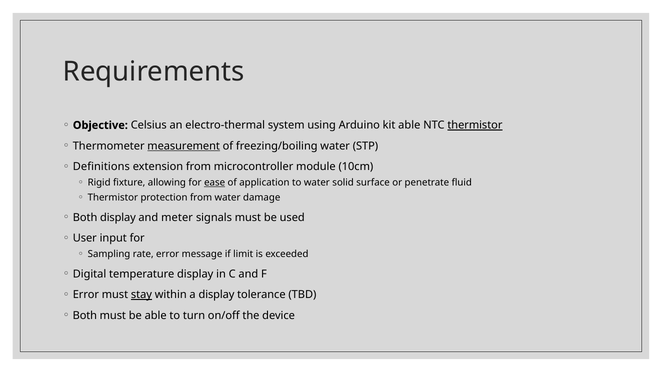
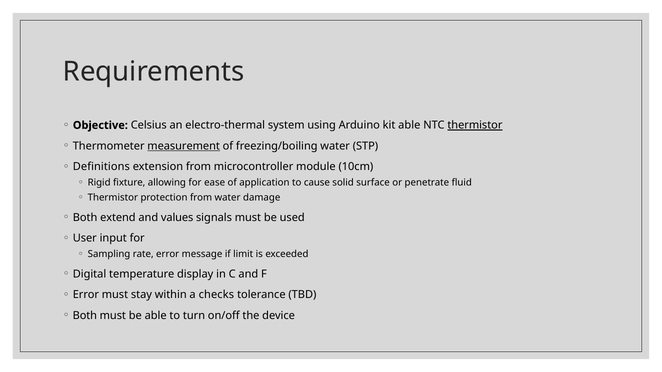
ease underline: present -> none (215, 183)
to water: water -> cause (317, 183)
Both display: display -> extend (118, 218)
meter: meter -> values (177, 218)
stay underline: present -> none (141, 295)
a display: display -> checks (216, 295)
